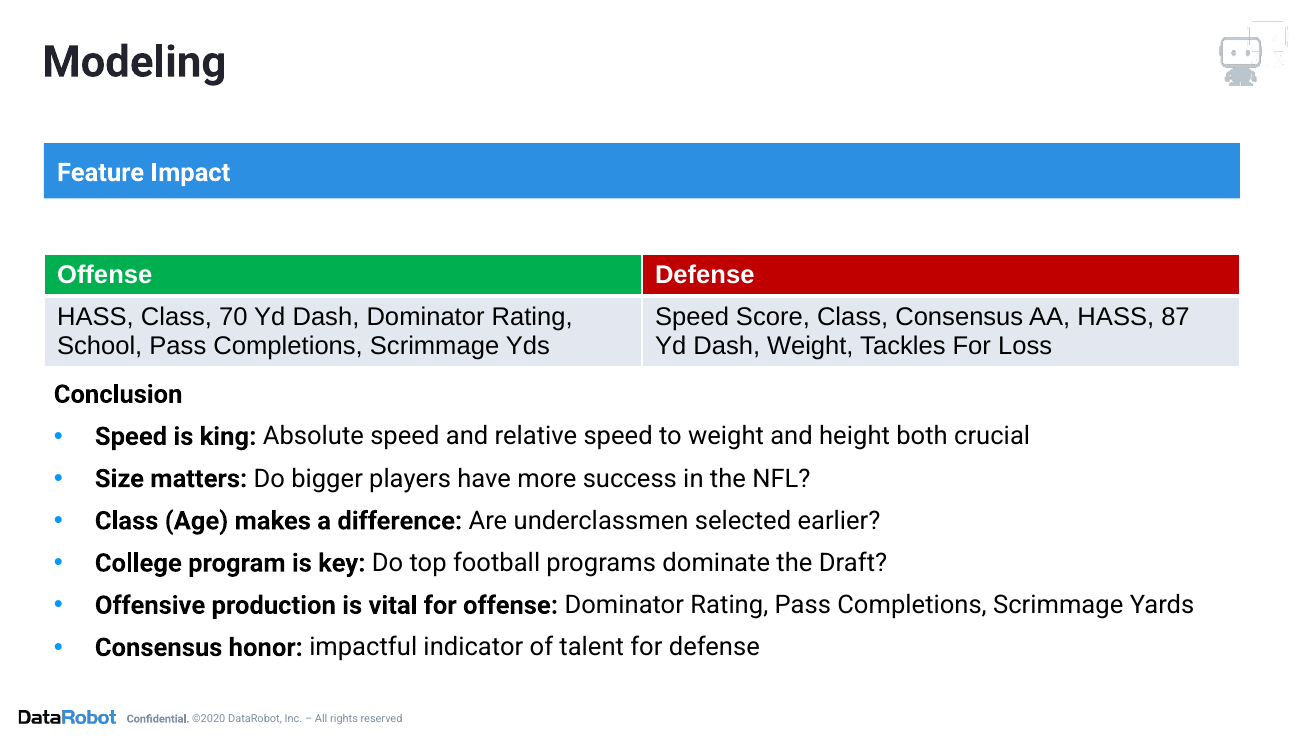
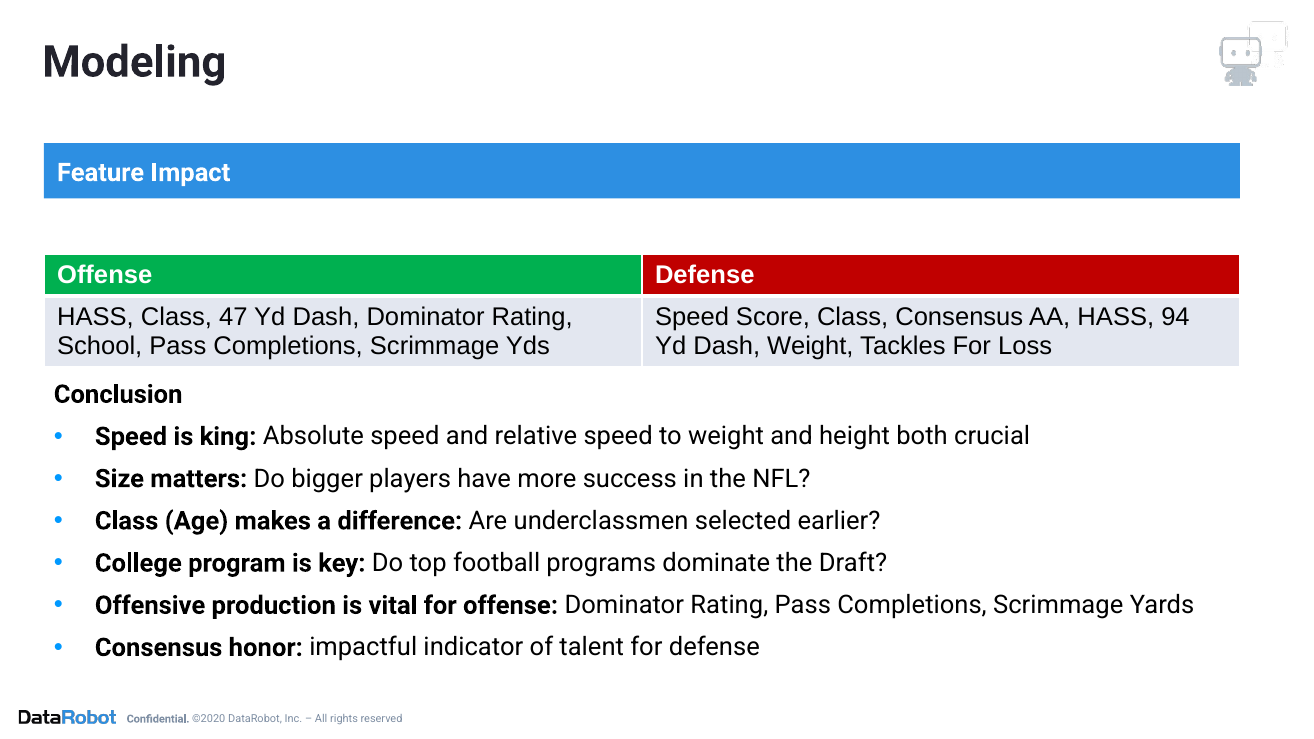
70: 70 -> 47 (233, 317)
87: 87 -> 94 (1175, 317)
